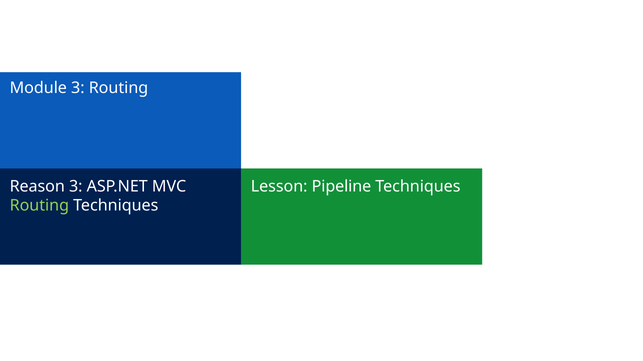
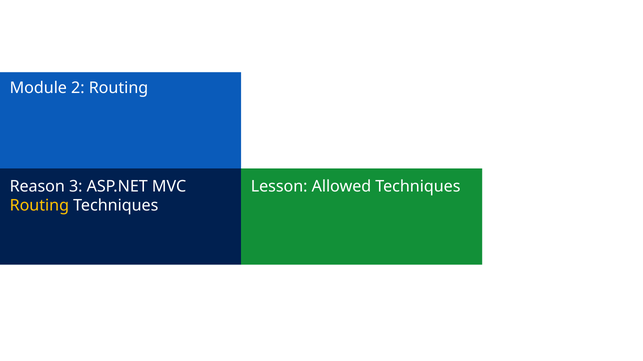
Module 3: 3 -> 2 (78, 88)
Pipeline: Pipeline -> Allowed (341, 187)
Routing colour: light green -> yellow (39, 206)
